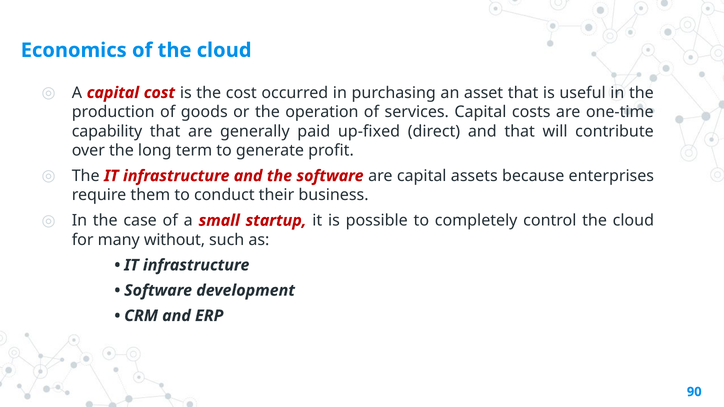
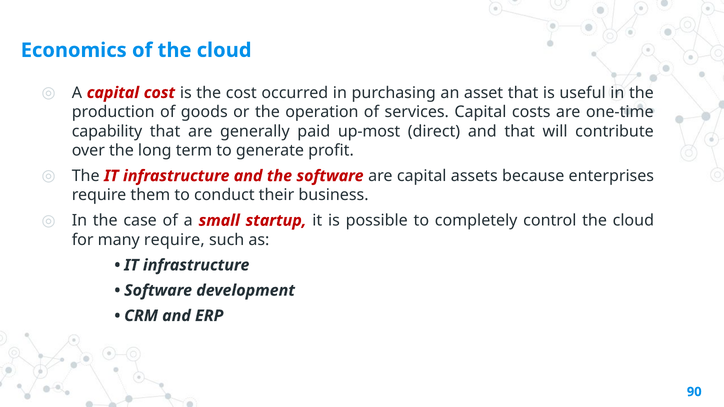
up-fixed: up-fixed -> up-most (369, 131)
many without: without -> require (174, 240)
